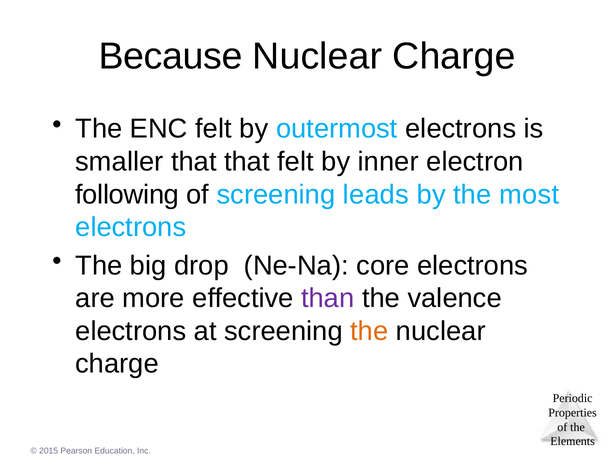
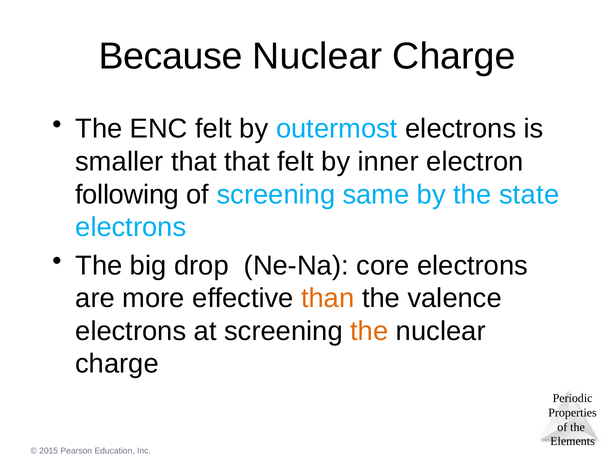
leads: leads -> same (376, 195)
most: most -> state (529, 195)
than colour: purple -> orange (328, 299)
